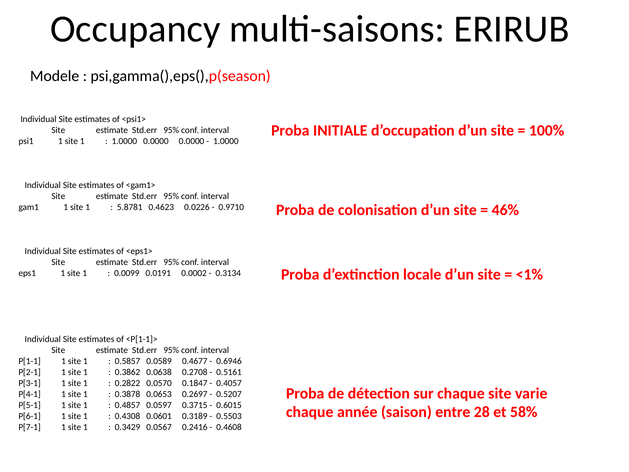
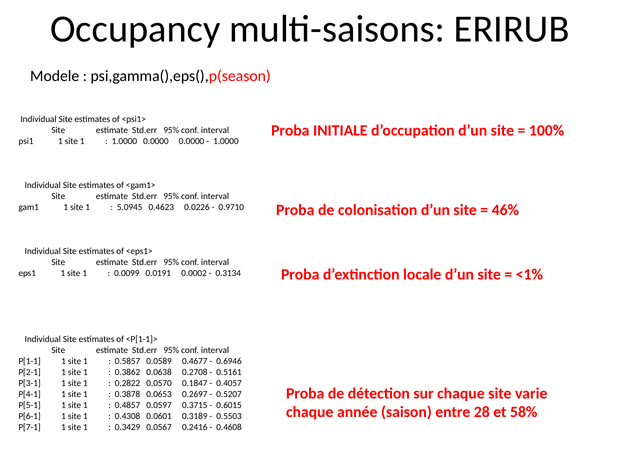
5.8781: 5.8781 -> 5.0945 (130, 207)
